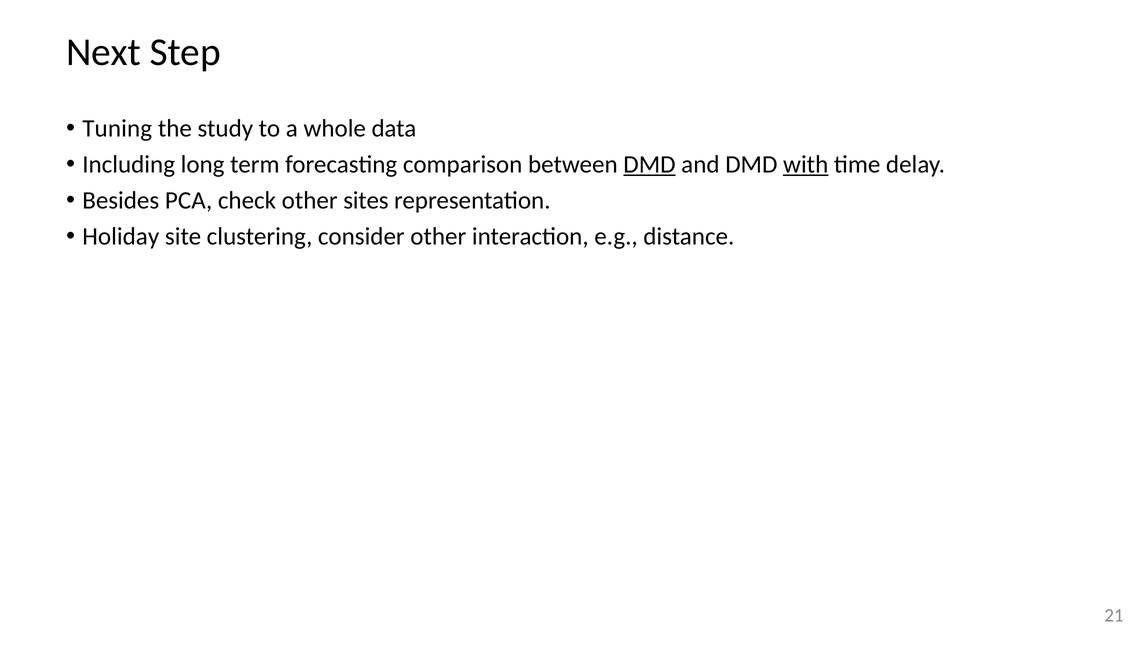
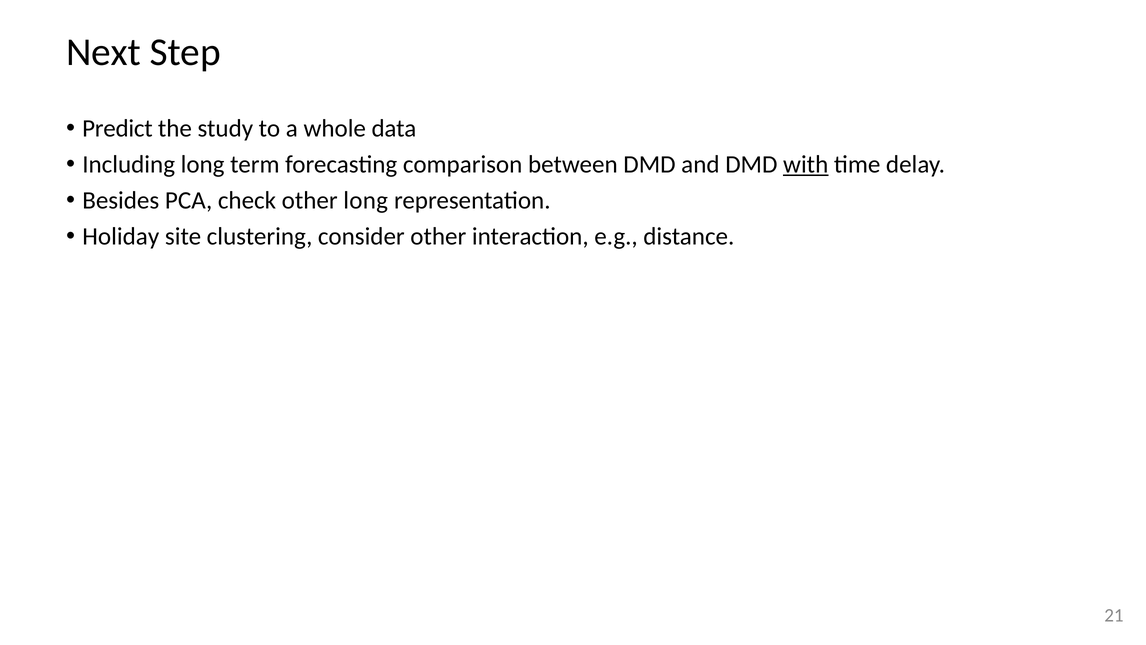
Tuning: Tuning -> Predict (117, 128)
DMD underline: present -> none (649, 164)
other sites: sites -> long (366, 201)
